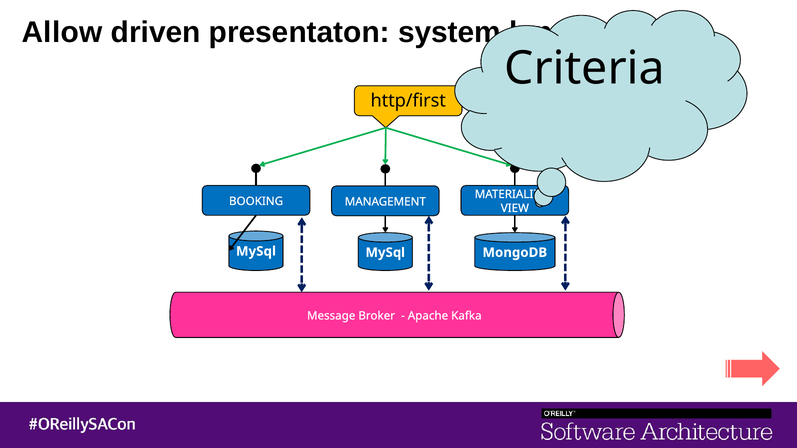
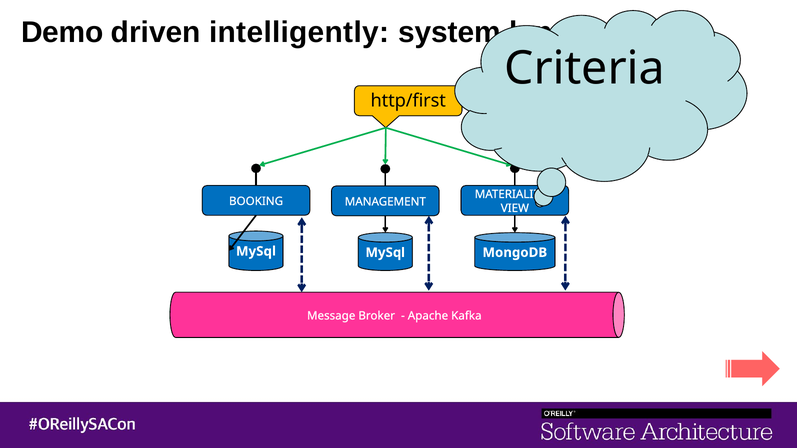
Allow: Allow -> Demo (62, 32)
presentaton: presentaton -> intelligently (299, 32)
